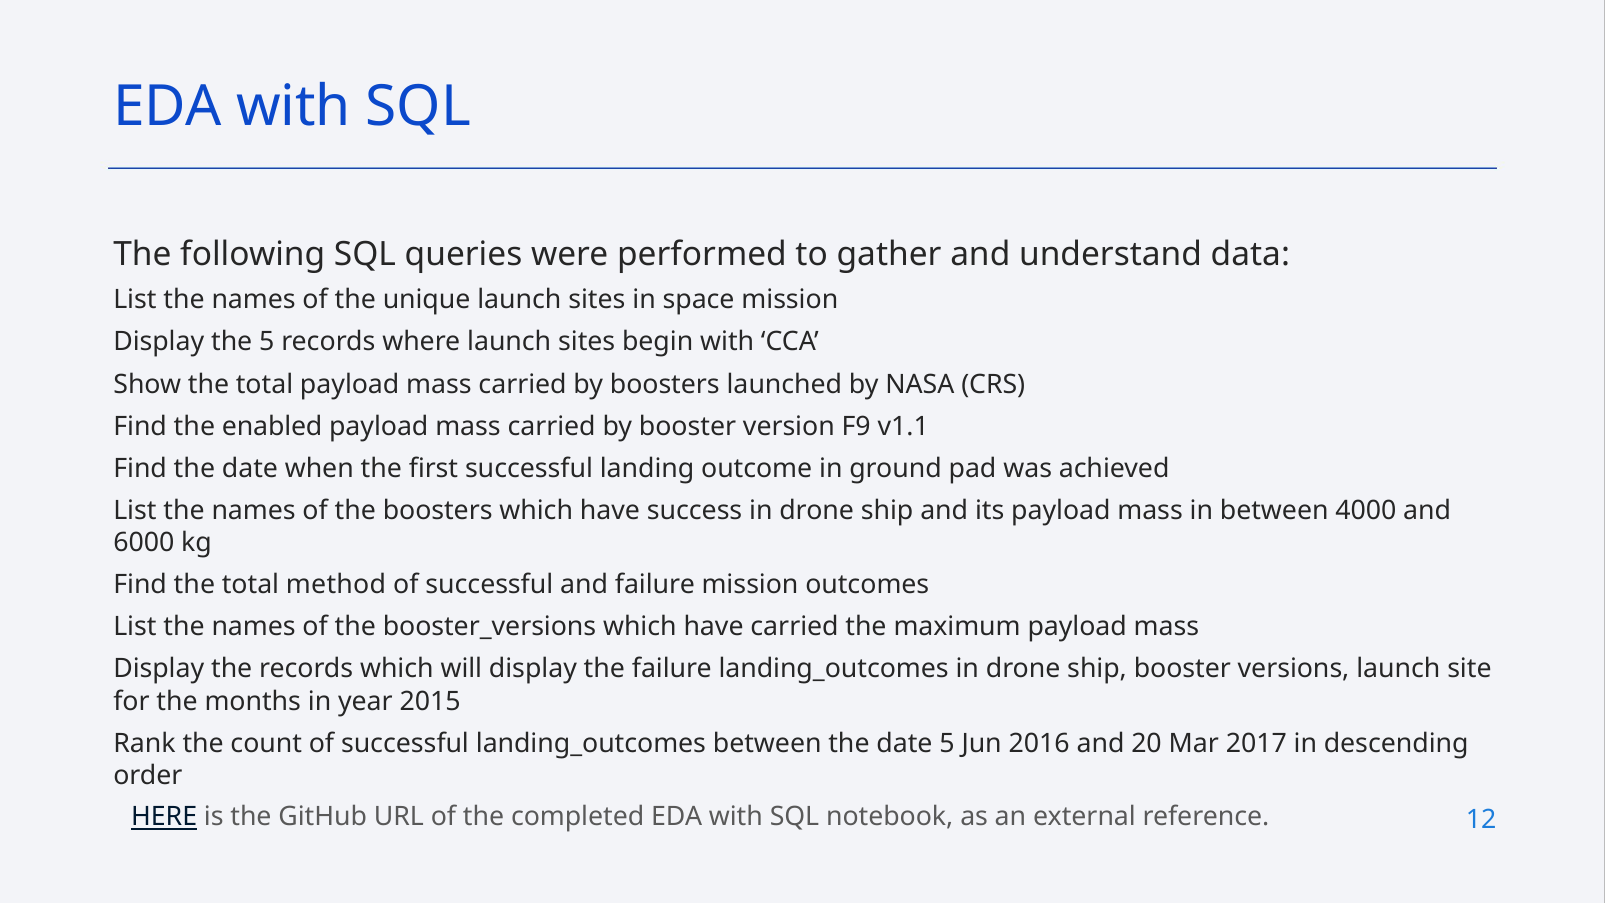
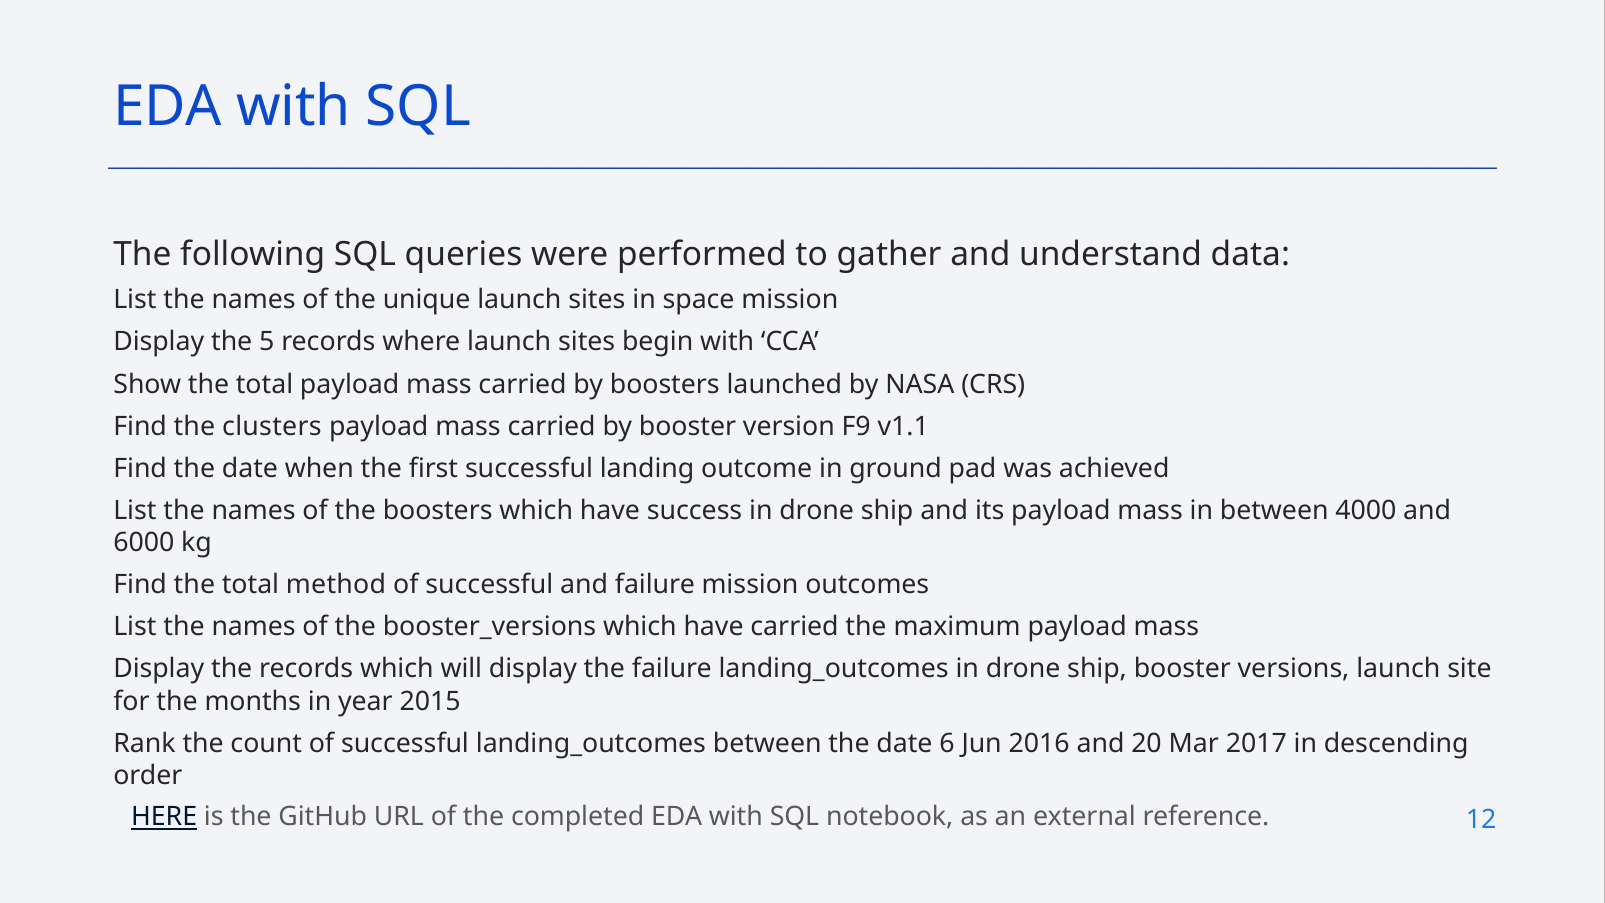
enabled: enabled -> clusters (272, 426)
date 5: 5 -> 6 (947, 743)
